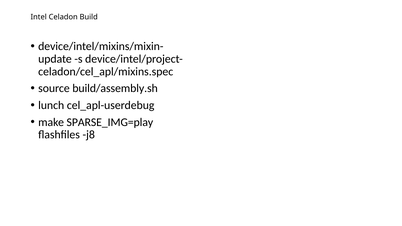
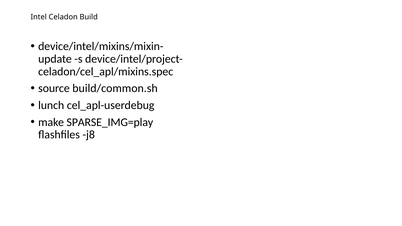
build/assembly.sh: build/assembly.sh -> build/common.sh (115, 88)
